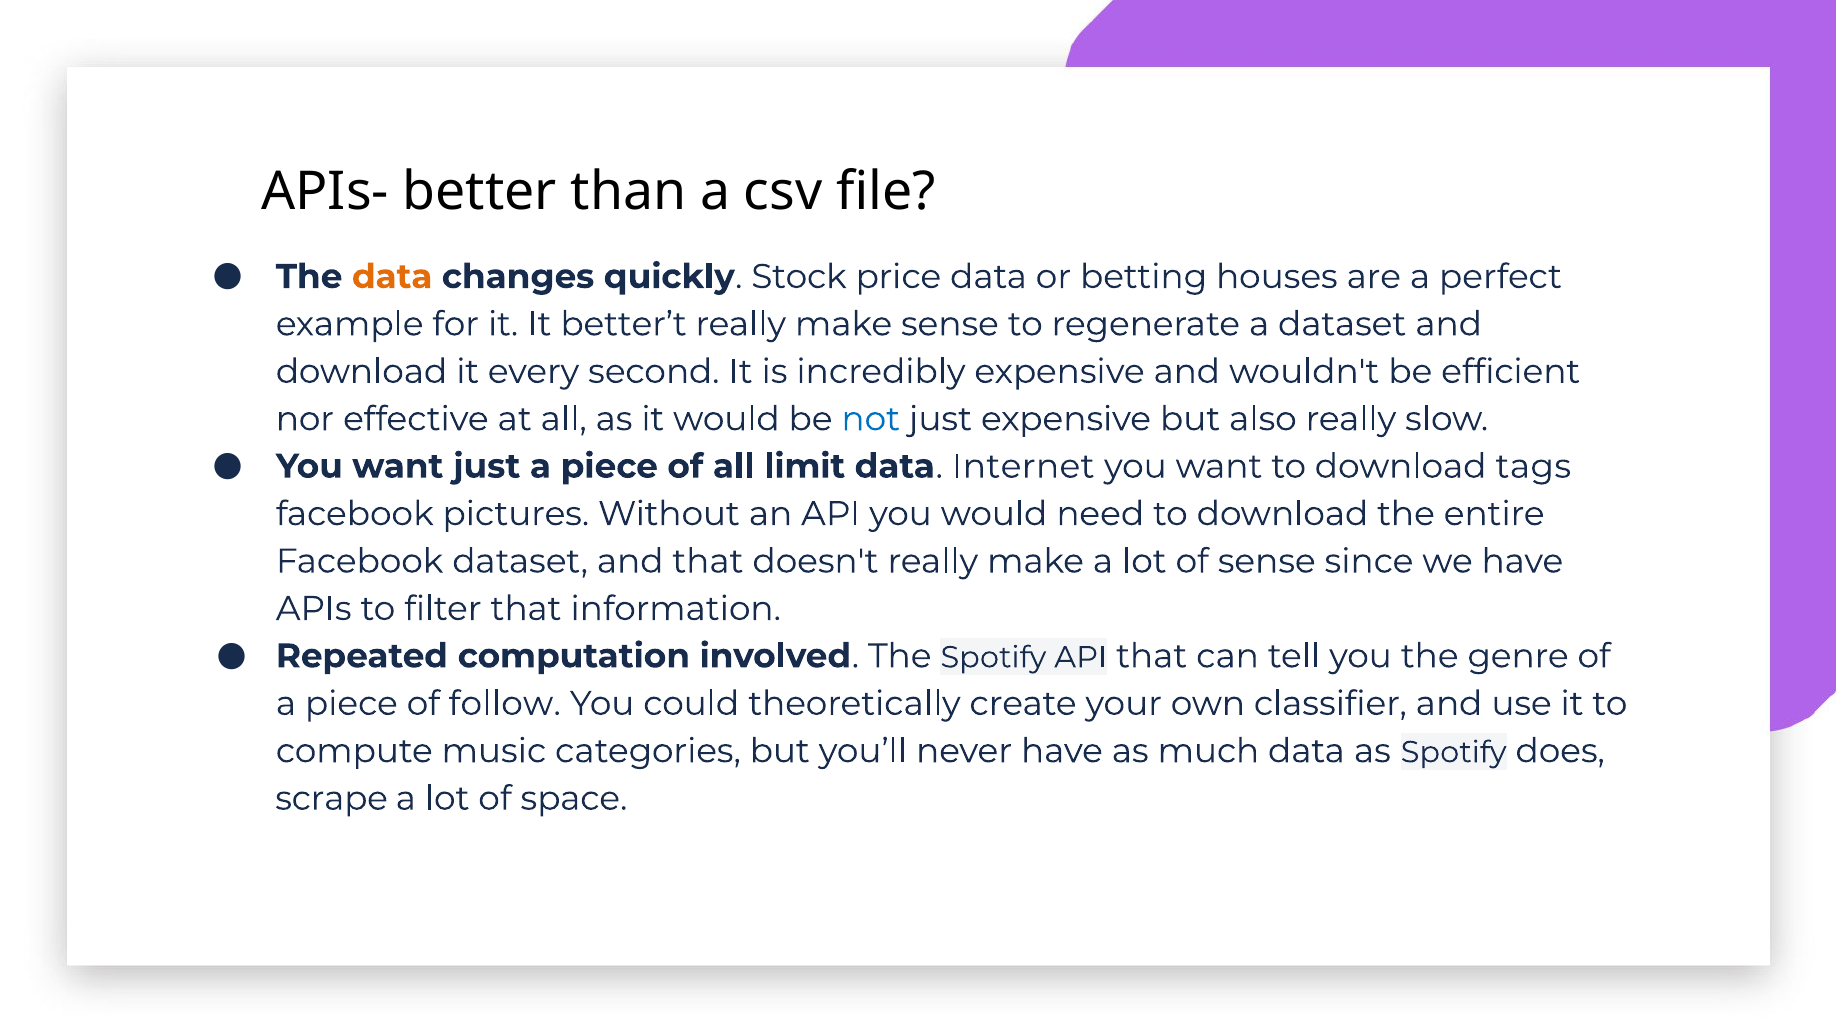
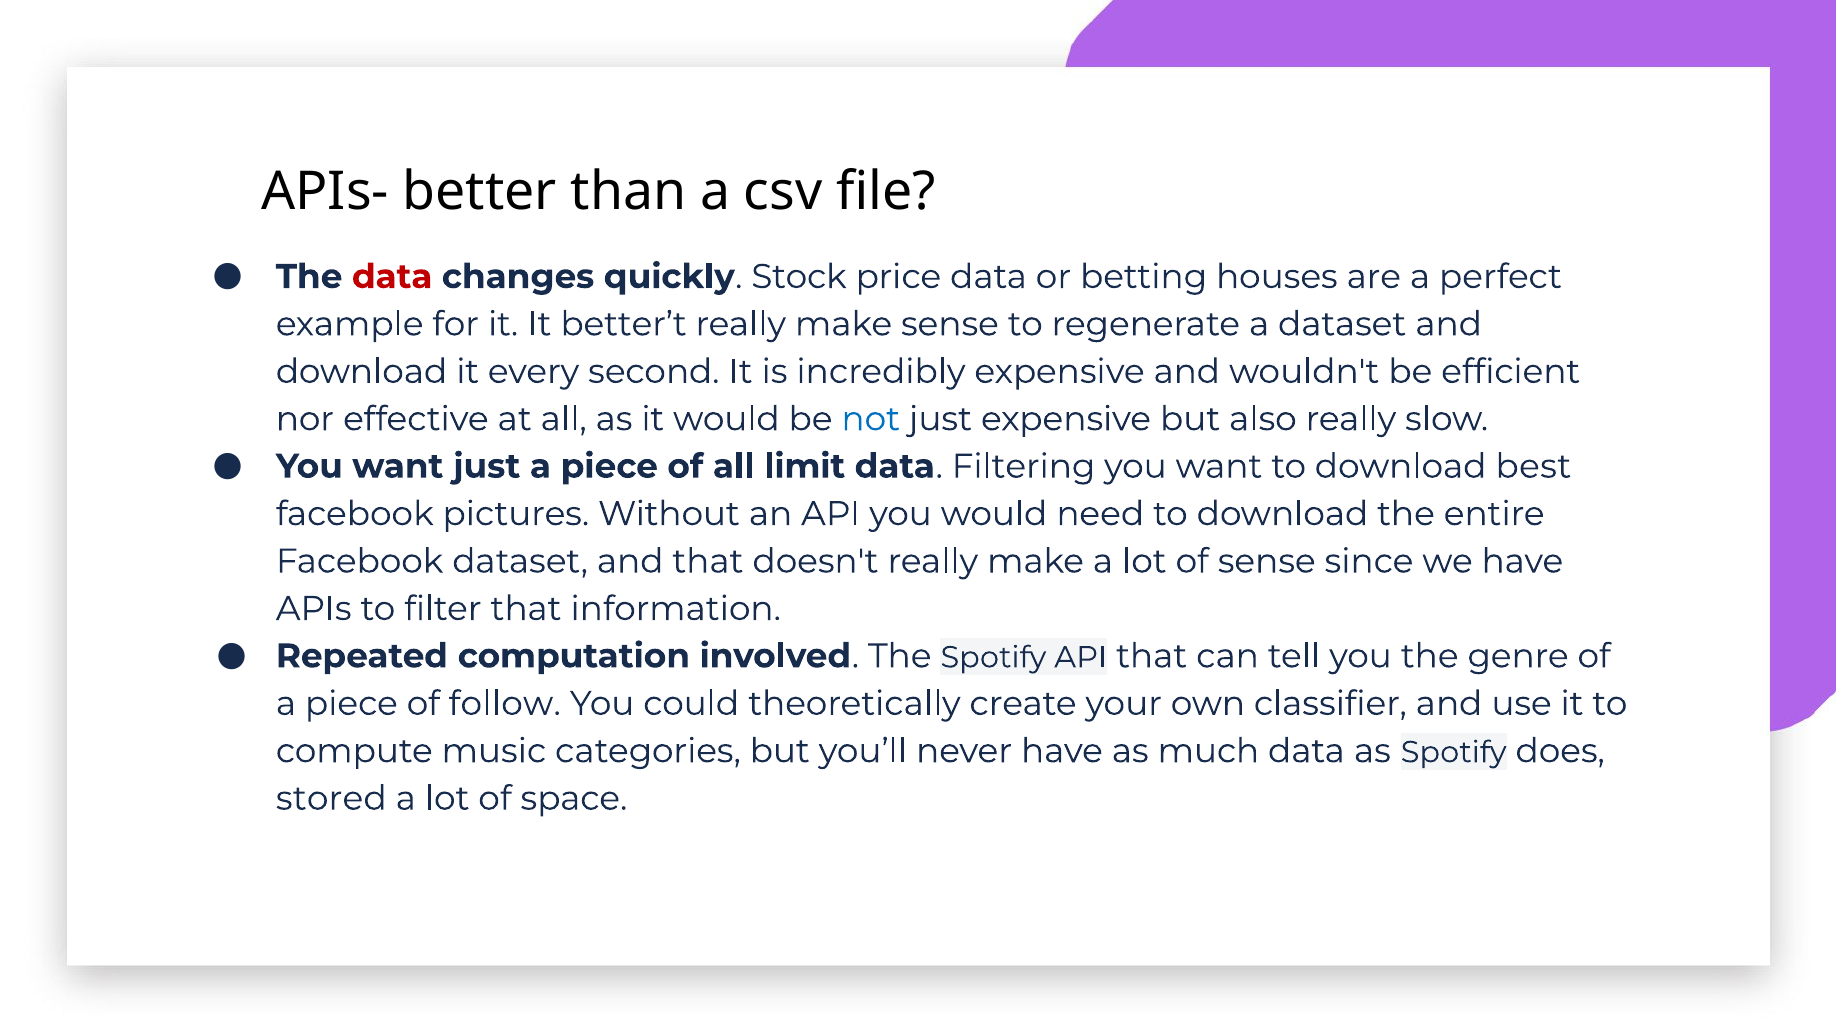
data colour: orange -> red (392, 277)
Internet: Internet -> Filtering (1024, 466)
tags: tags -> best (1533, 466)
scrape: scrape -> stored (331, 798)
